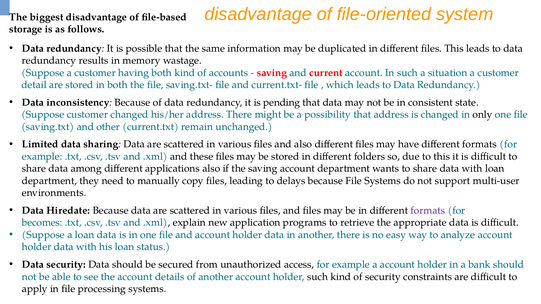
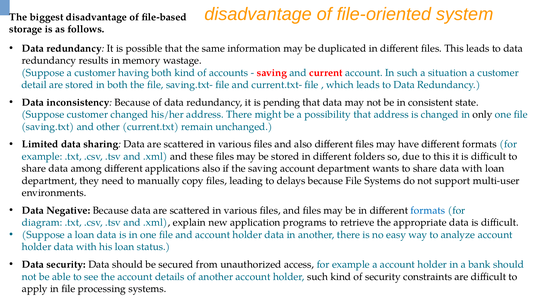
Hiredate: Hiredate -> Negative (68, 211)
formats colour: purple -> blue (428, 211)
becomes: becomes -> diagram (42, 223)
